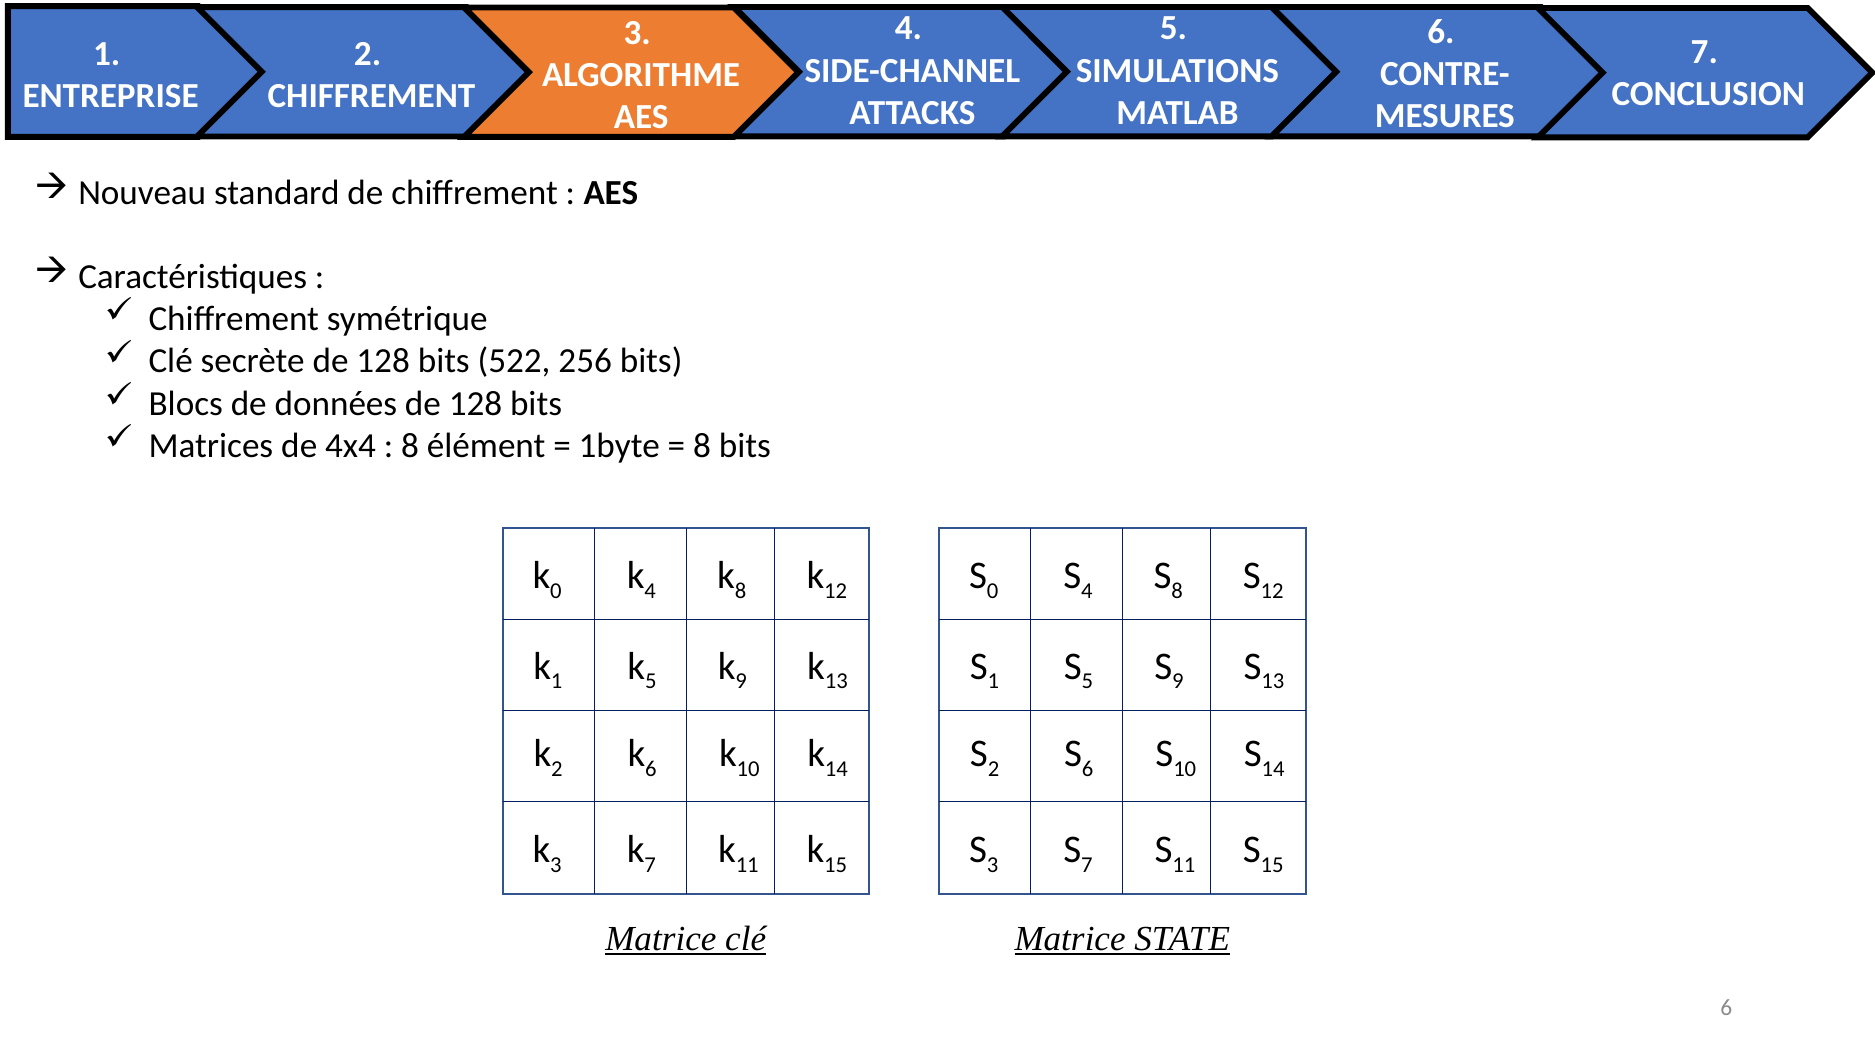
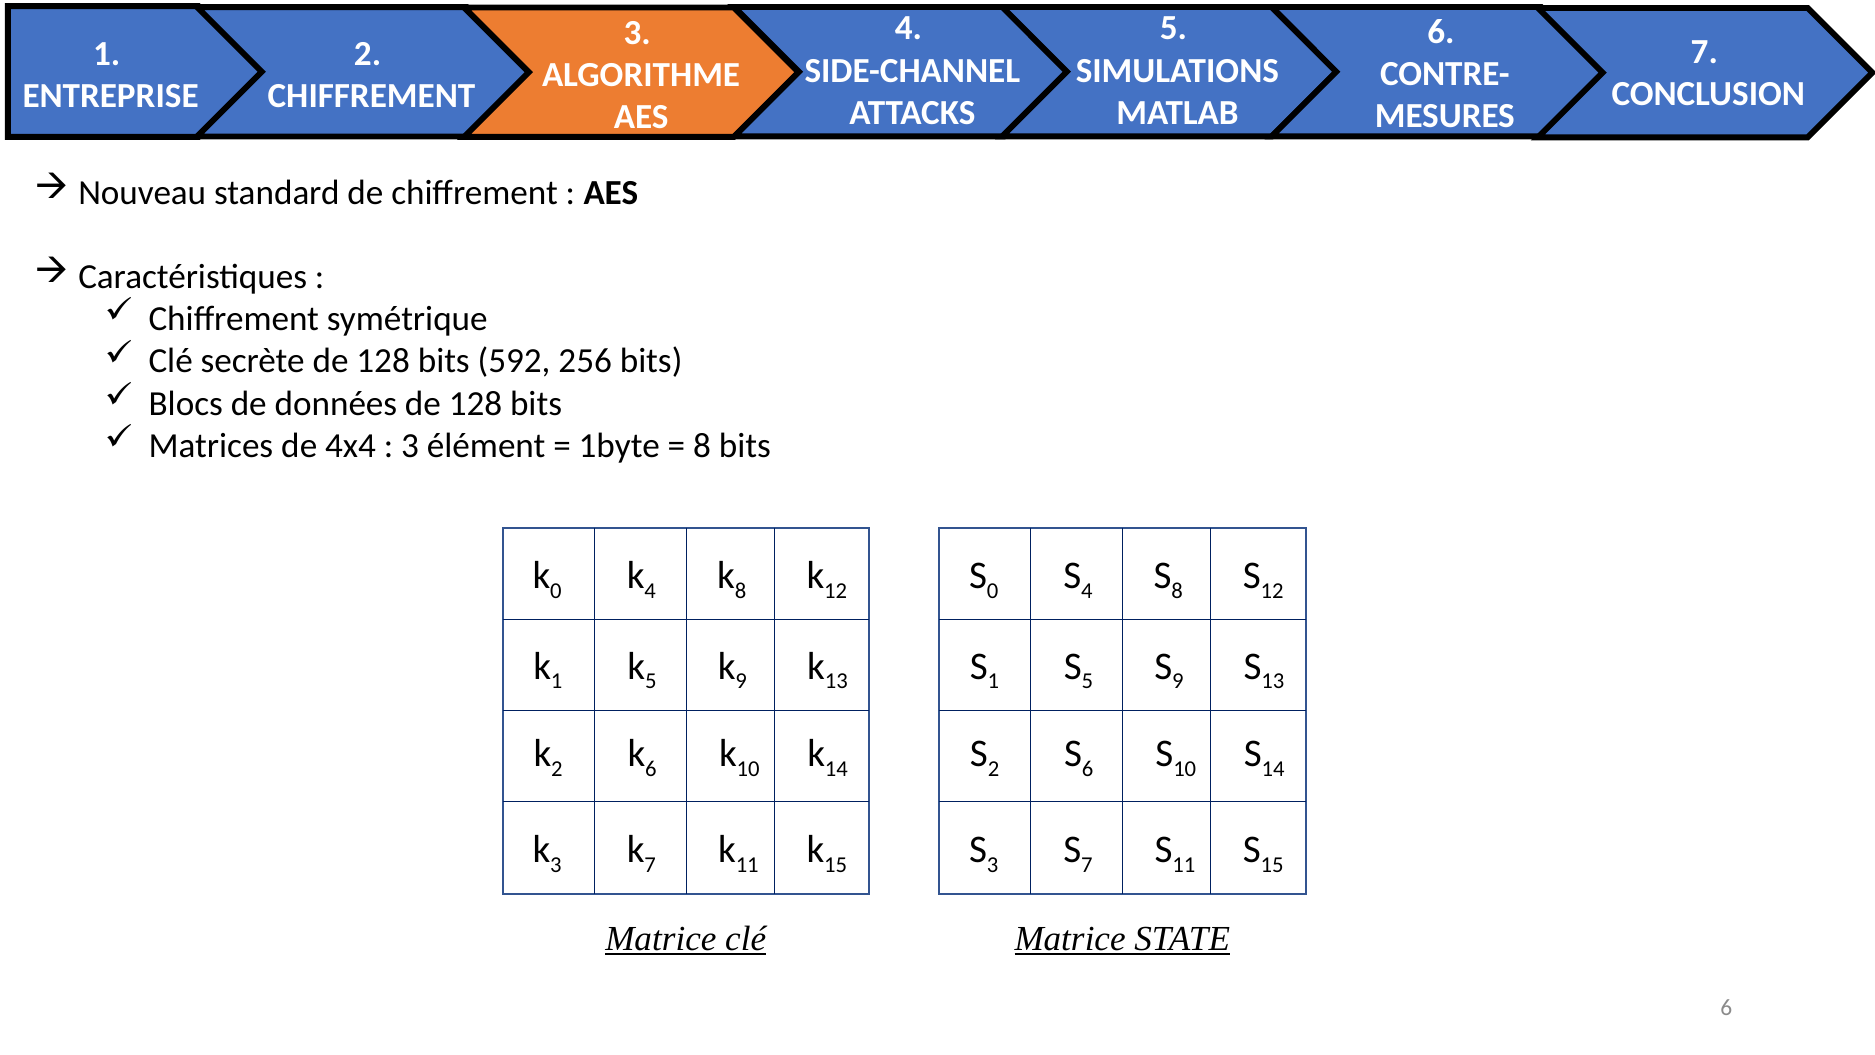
522: 522 -> 592 (514, 361)
8: 8 -> 3 (410, 446)
